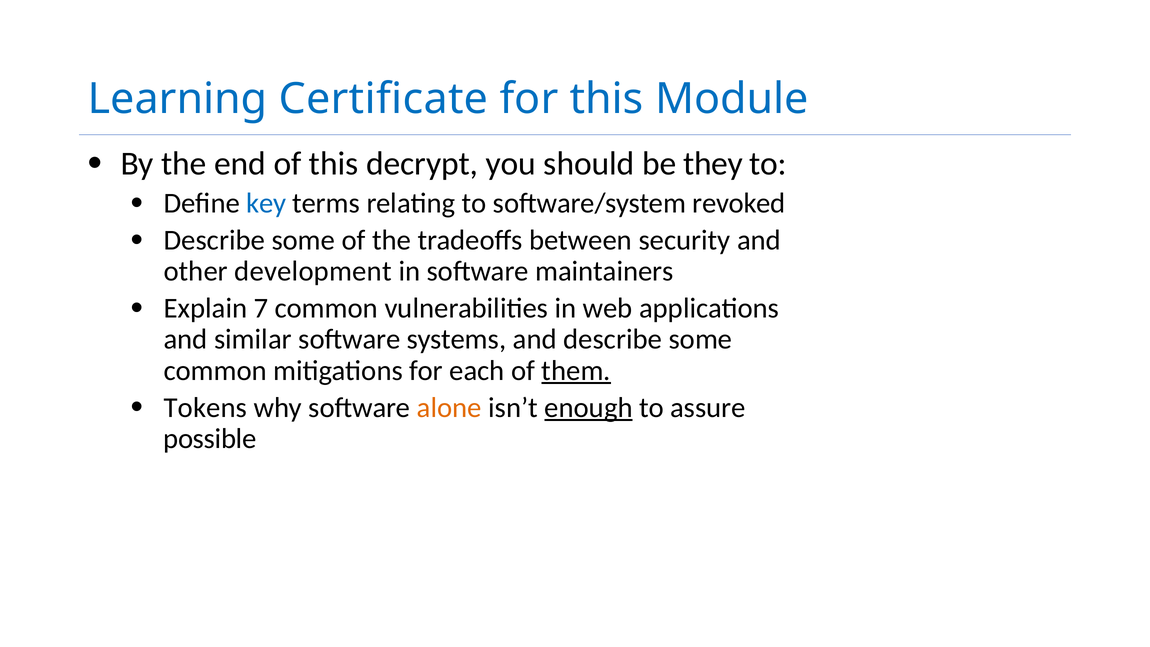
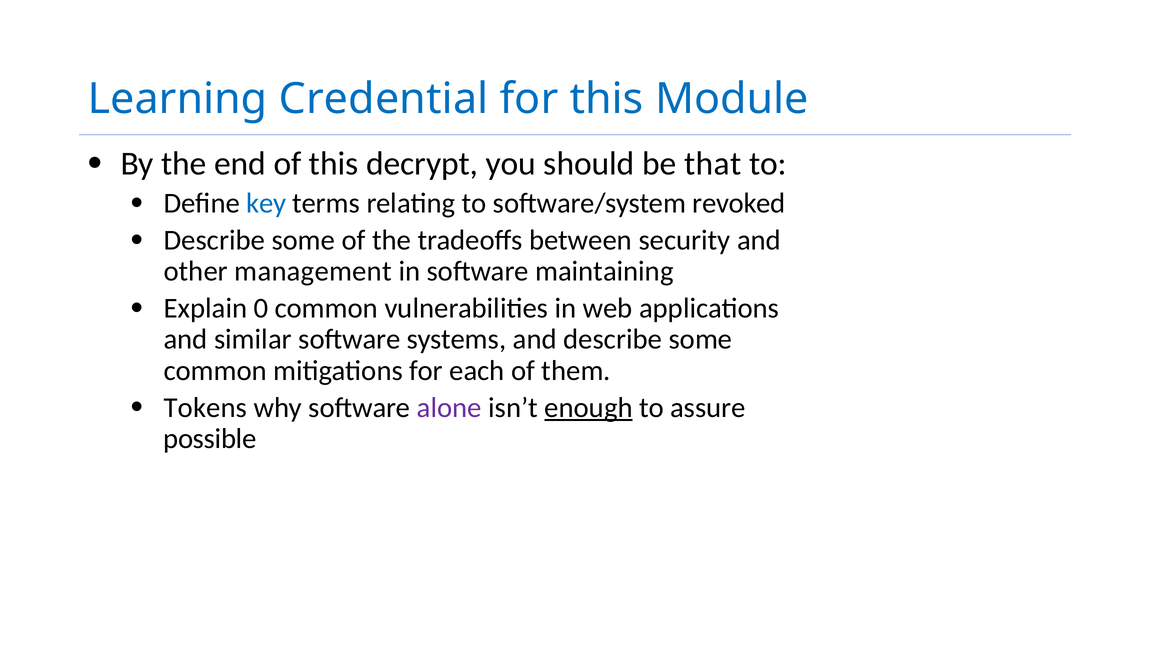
Certificate: Certificate -> Credential (384, 99)
they: they -> that (713, 164)
development: development -> management (313, 271)
maintainers: maintainers -> maintaining (604, 271)
7: 7 -> 0 (261, 308)
them underline: present -> none (576, 370)
alone colour: orange -> purple (449, 407)
